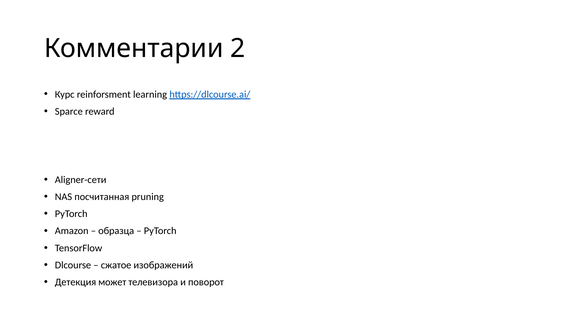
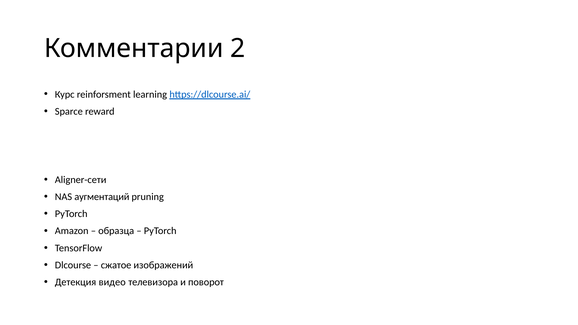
посчитанная: посчитанная -> аугментаций (102, 197)
может: может -> видео (112, 282)
